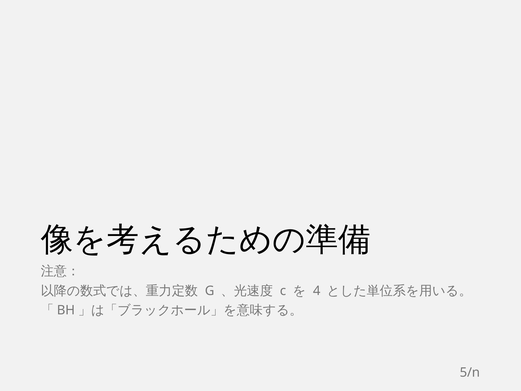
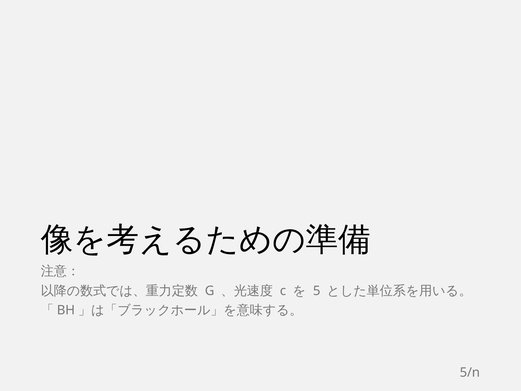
4: 4 -> 5 (317, 291)
